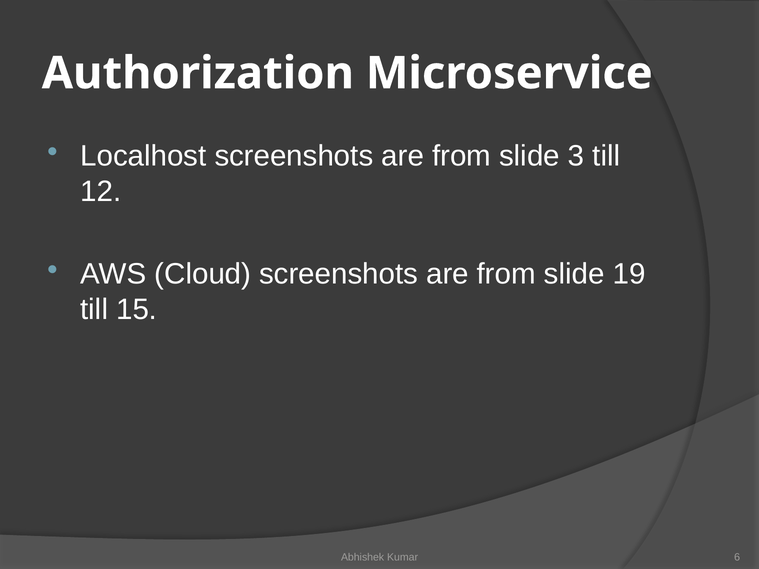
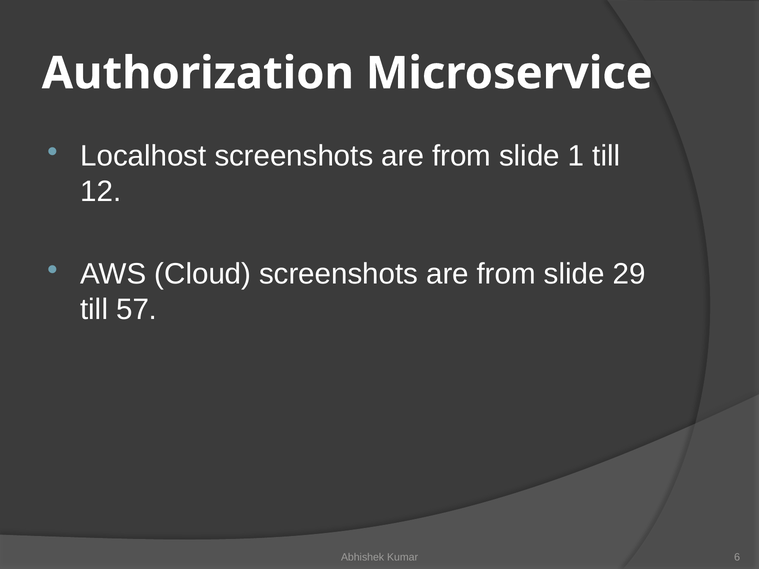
3: 3 -> 1 (576, 156)
19: 19 -> 29 (629, 274)
15: 15 -> 57 (137, 310)
